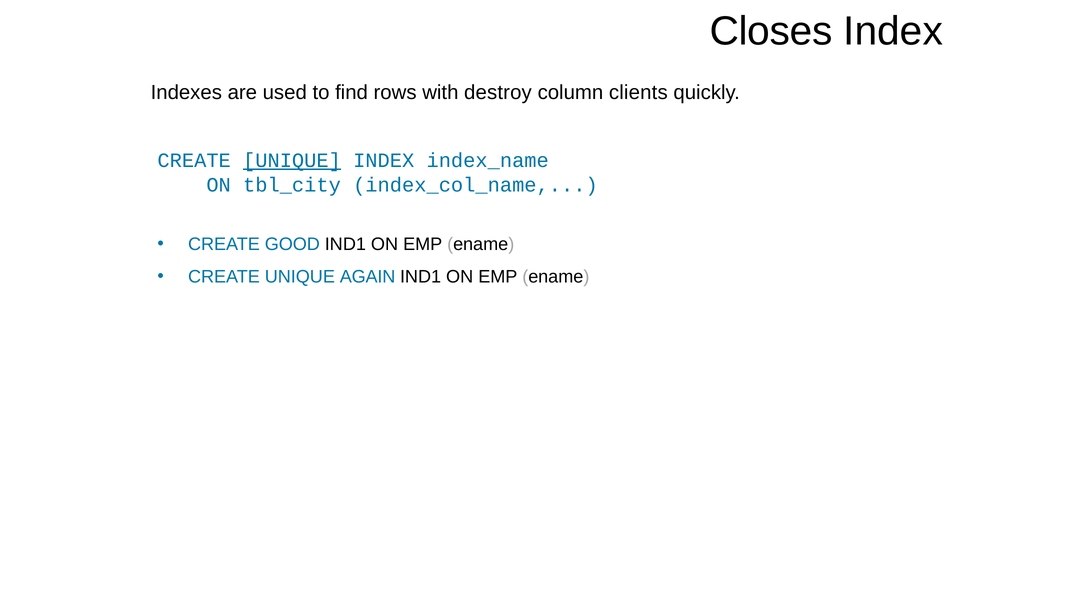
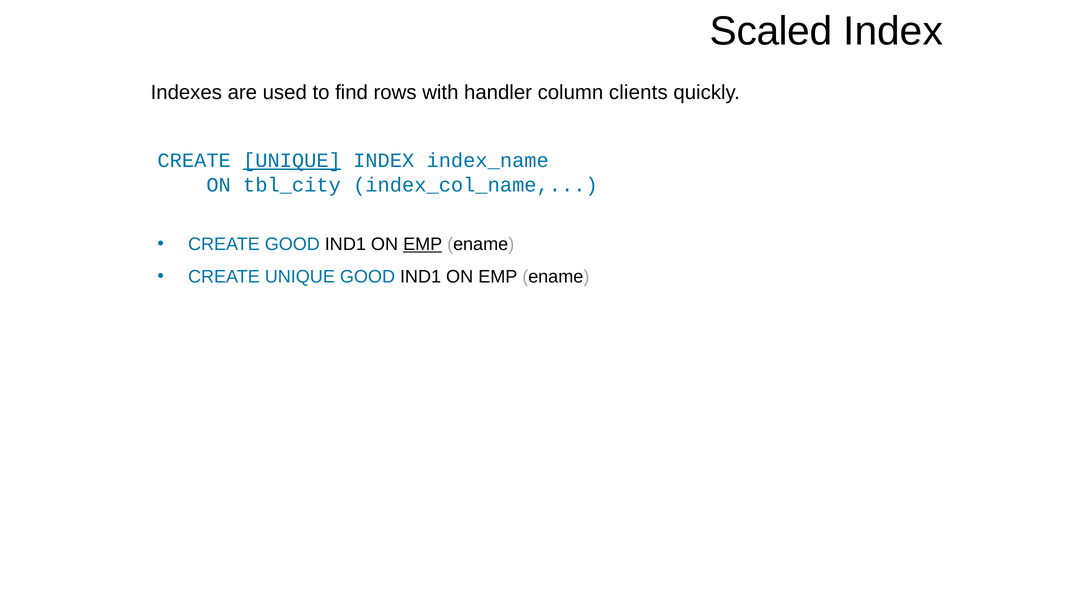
Closes: Closes -> Scaled (771, 31)
destroy: destroy -> handler (498, 92)
EMP underline: none -> present (423, 244)
UNIQUE AGAIN: AGAIN -> GOOD (368, 277)
